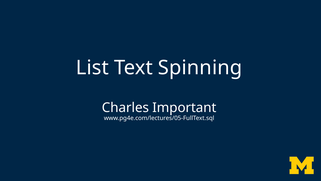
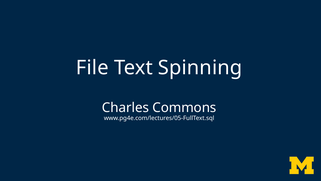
List: List -> File (92, 68)
Important: Important -> Commons (184, 107)
